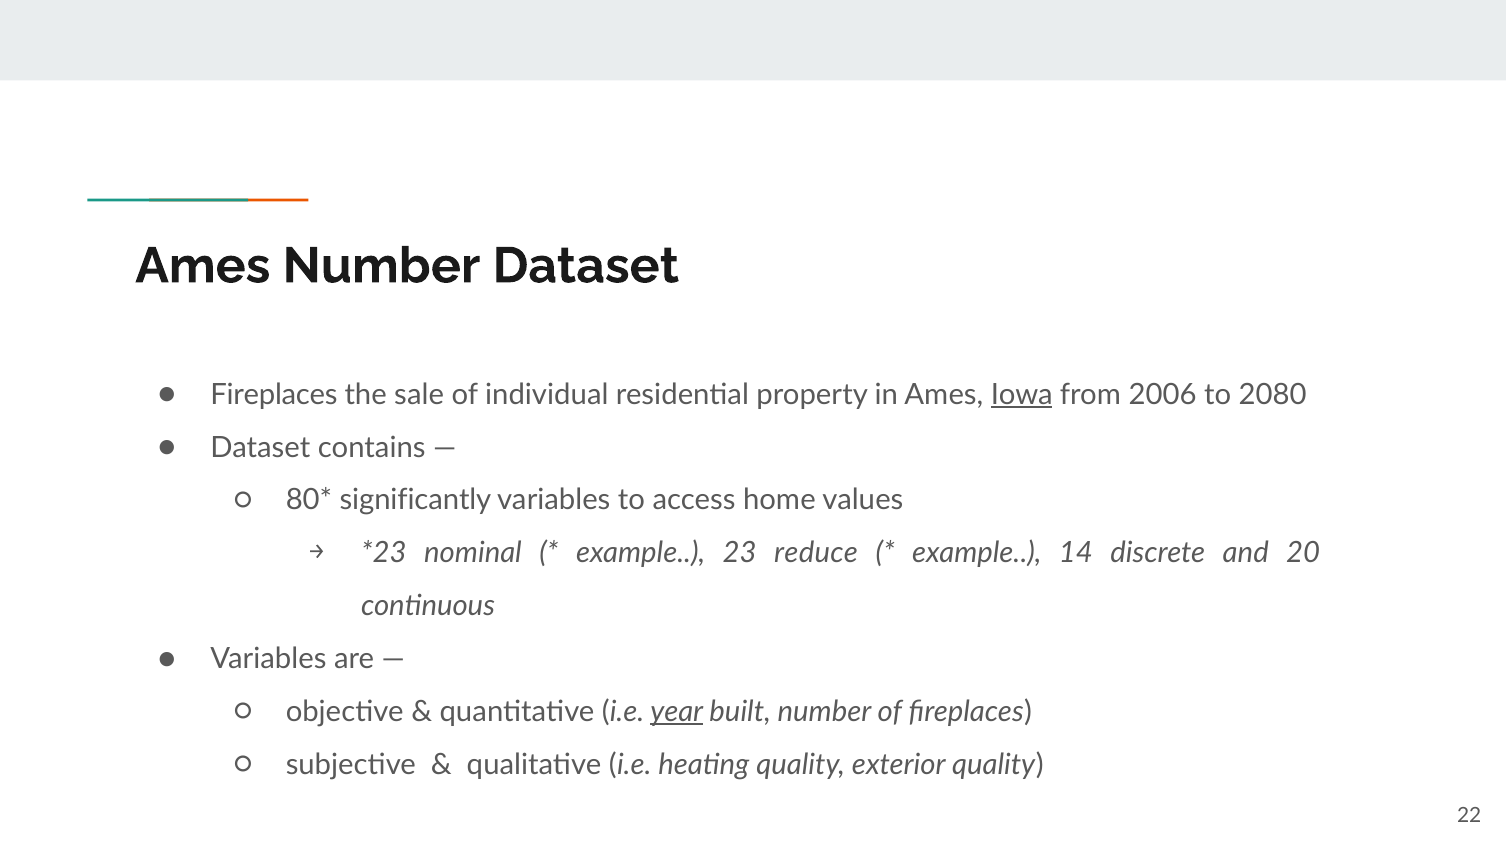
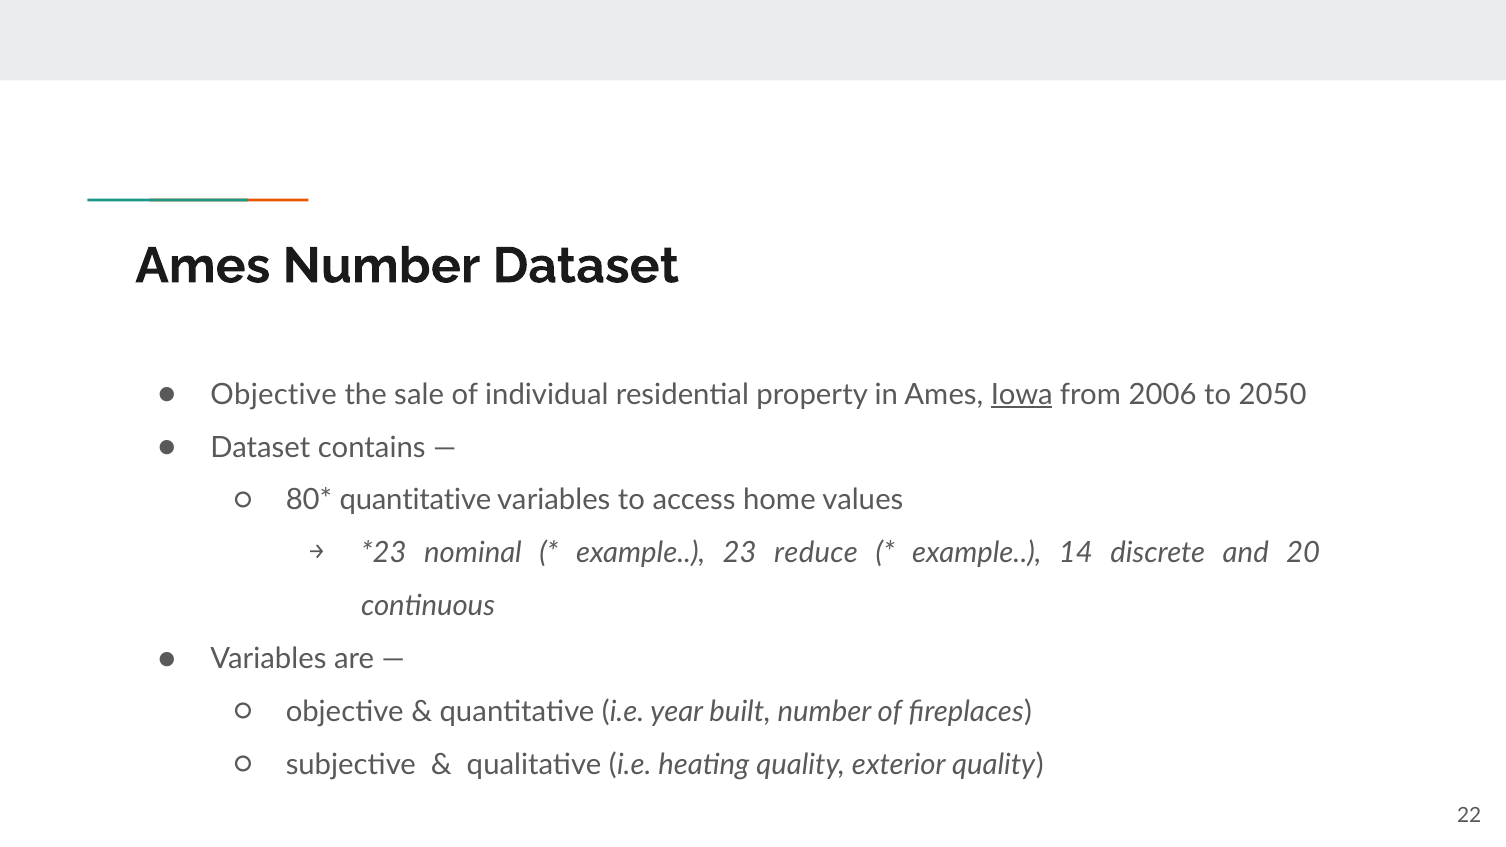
Fireplaces: Fireplaces -> Objective (274, 395)
2080: 2080 -> 2050 (1273, 395)
significantly: significantly -> quantitative (416, 500)
year underline: present -> none (677, 712)
